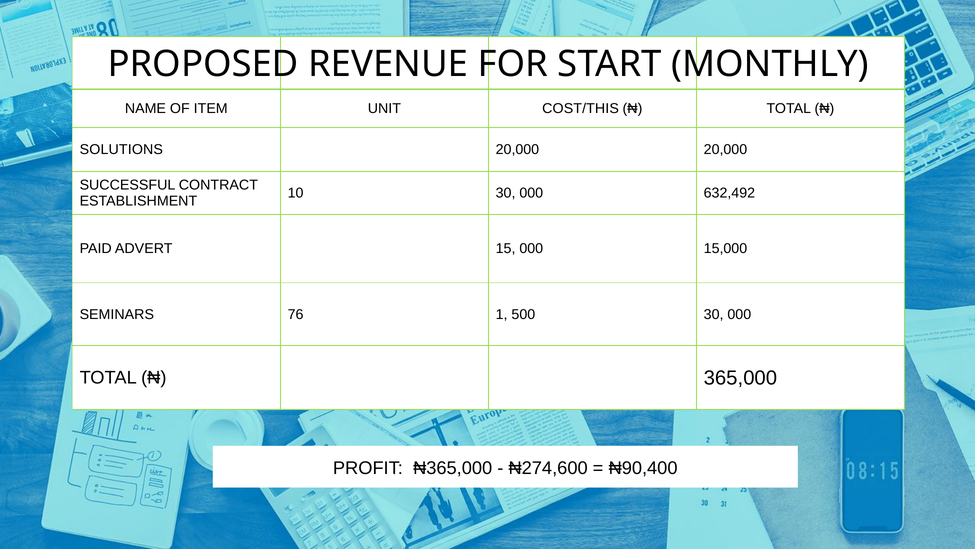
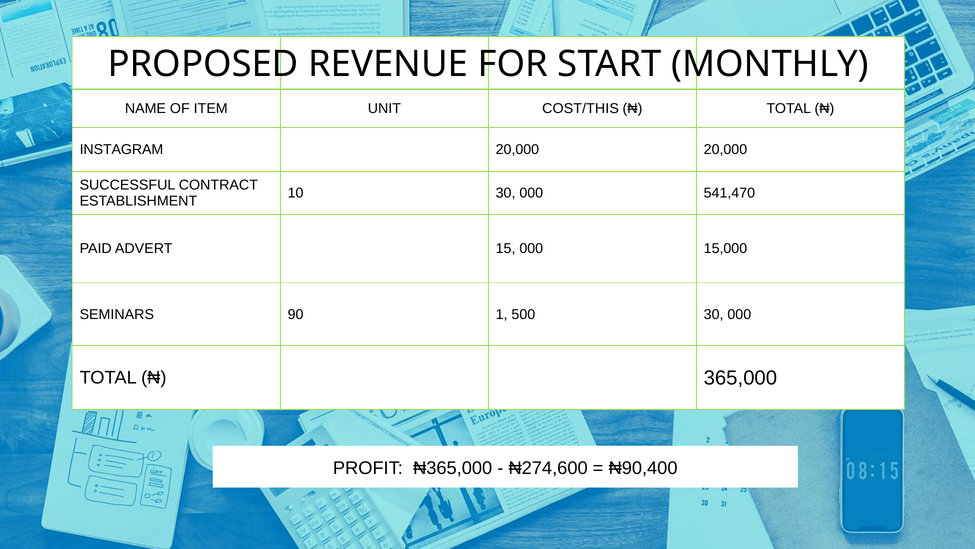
SOLUTIONS: SOLUTIONS -> INSTAGRAM (121, 149)
632,492: 632,492 -> 541,470 (729, 193)
76: 76 -> 90 (296, 314)
